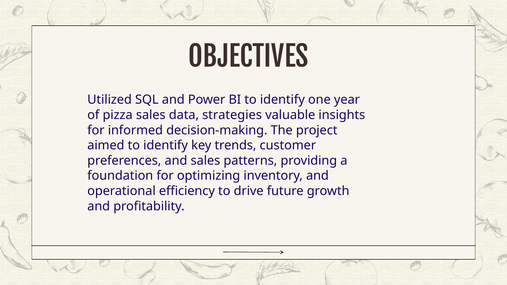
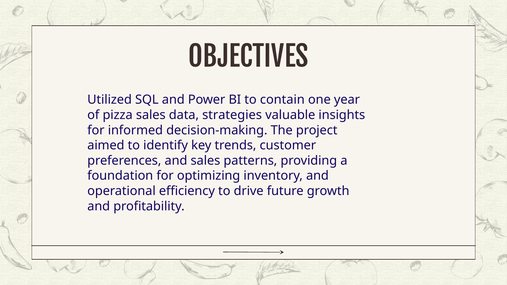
BI to identify: identify -> contain (282, 100)
